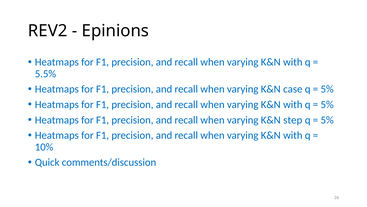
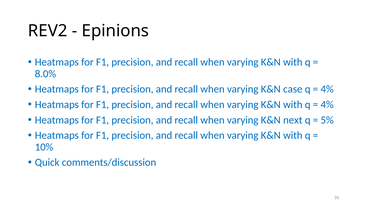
5.5%: 5.5% -> 8.0% (45, 74)
5%: 5% -> 4% (327, 89)
5%: 5% -> 4% (327, 104)
step: step -> next (293, 120)
